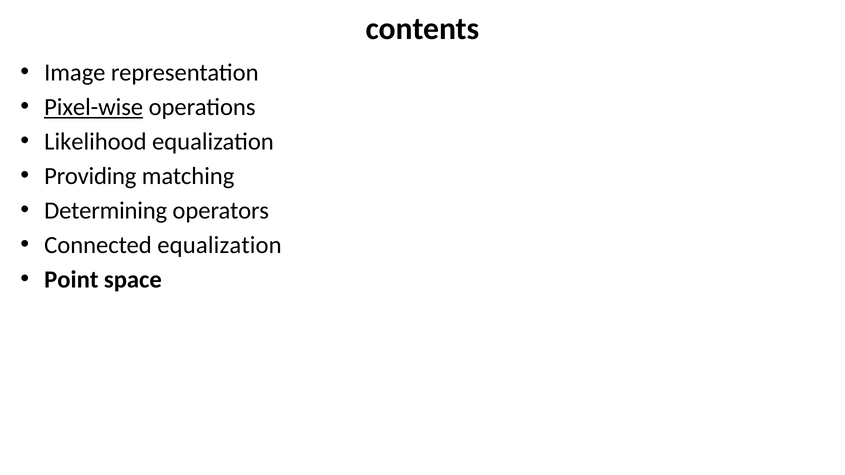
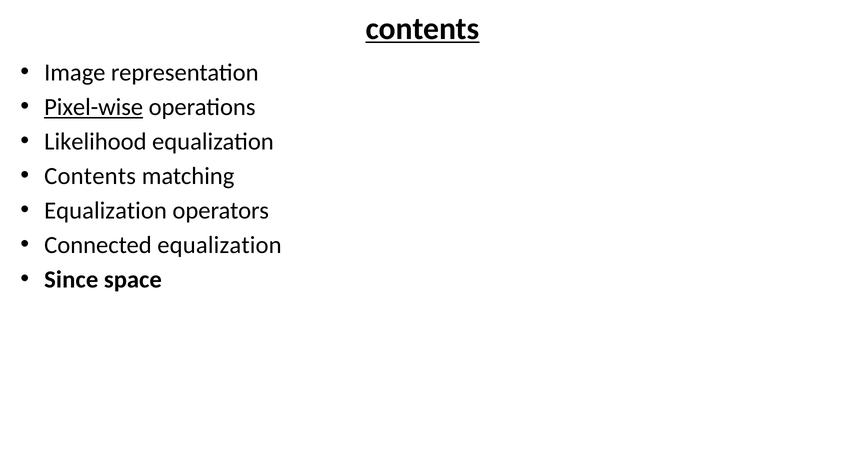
contents underline: none -> present (423, 29)
Providing: Providing -> Contents (90, 176)
Determining: Determining -> Equalization (106, 211)
Point: Point -> Since (71, 280)
